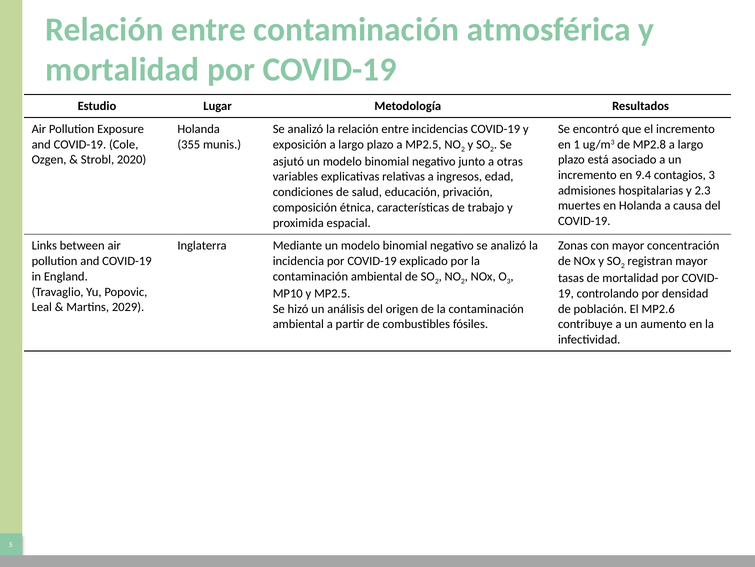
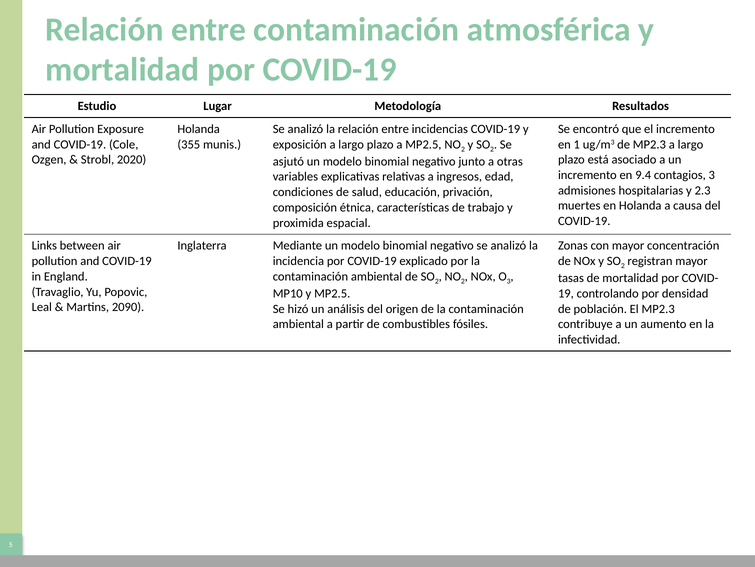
de MP2.8: MP2.8 -> MP2.3 (649, 144)
2029: 2029 -> 2090 (128, 307)
El MP2.6: MP2.6 -> MP2.3 (658, 309)
